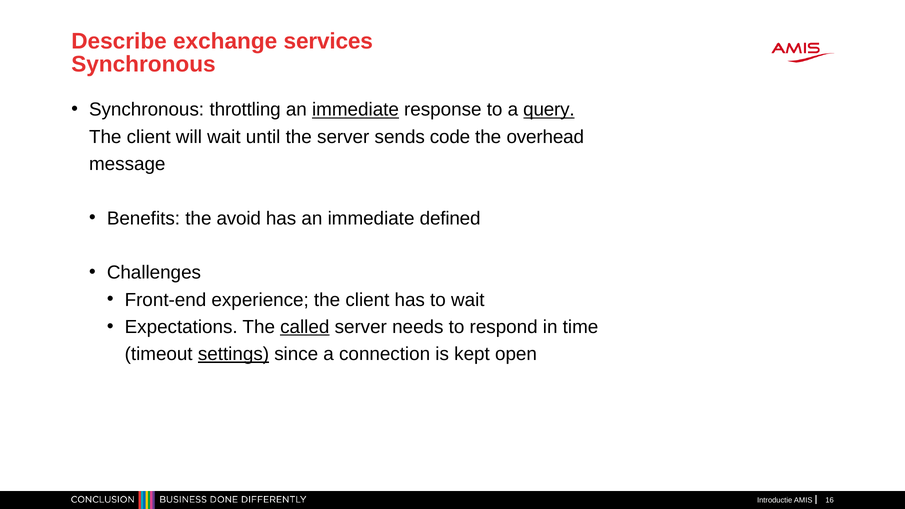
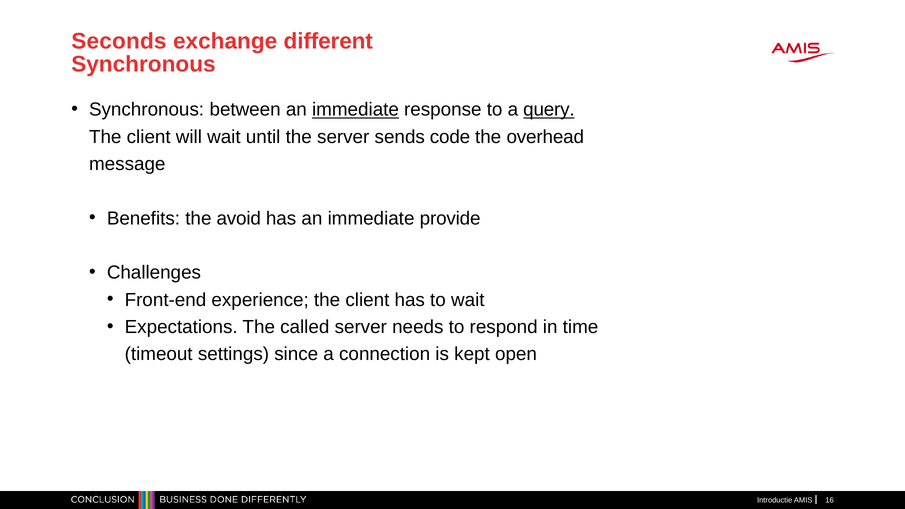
Describe: Describe -> Seconds (119, 41)
services: services -> different (328, 41)
throttling: throttling -> between (245, 110)
defined: defined -> provide (450, 218)
called underline: present -> none (305, 327)
settings underline: present -> none (233, 354)
